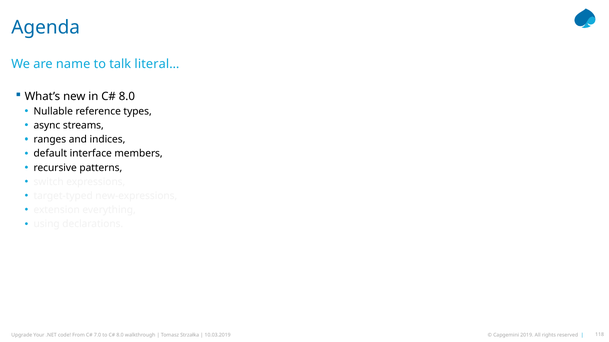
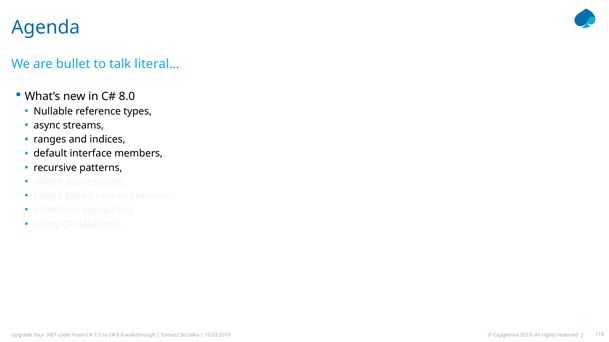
name: name -> bullet (73, 64)
